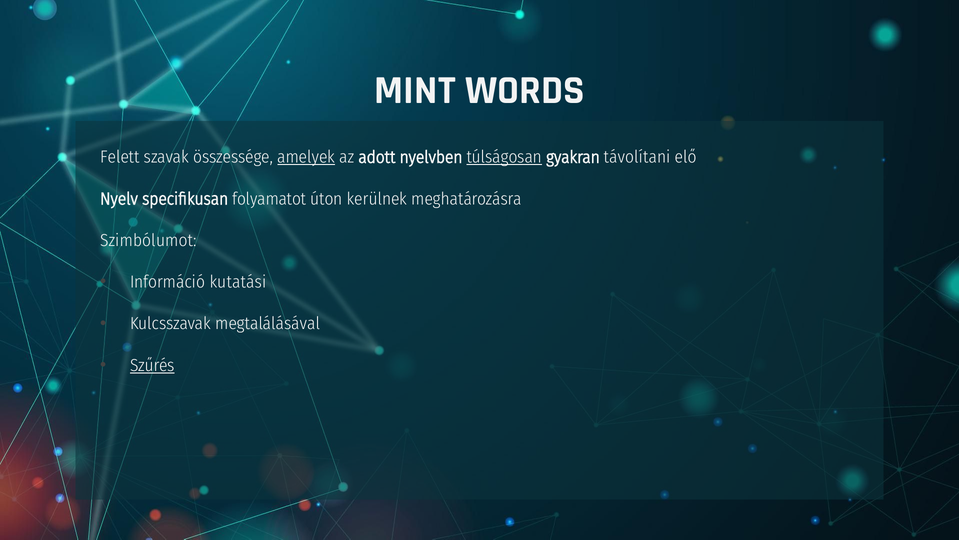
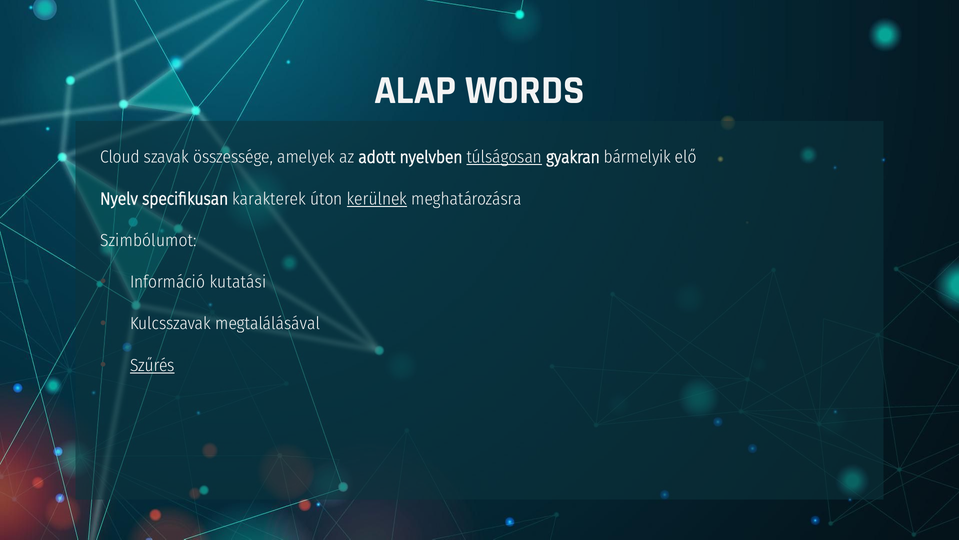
MINT: MINT -> ALAP (415, 90)
Felett: Felett -> Cloud (120, 157)
amelyek underline: present -> none (306, 157)
távolítani: távolítani -> bármelyik (637, 157)
folyamatot: folyamatot -> karakterek (269, 199)
kerülnek underline: none -> present (377, 199)
